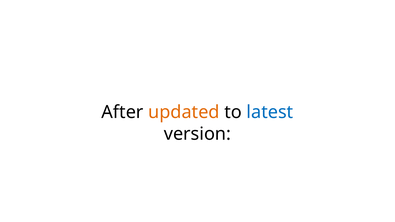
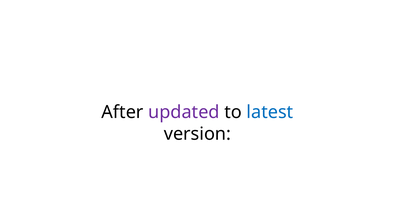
updated colour: orange -> purple (184, 112)
